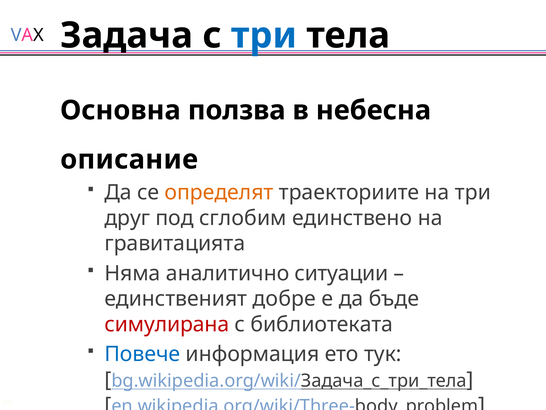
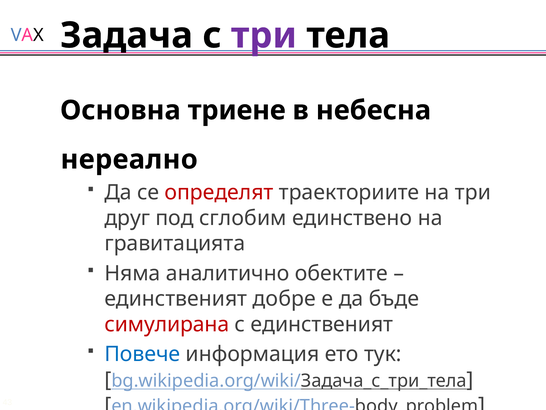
три colour: blue -> purple (264, 35)
ползва: ползва -> триене (237, 110)
описание: описание -> нереално (129, 159)
определят colour: orange -> red (219, 192)
ситуации: ситуации -> обектите (341, 273)
с библиотеката: библиотеката -> единственият (322, 324)
